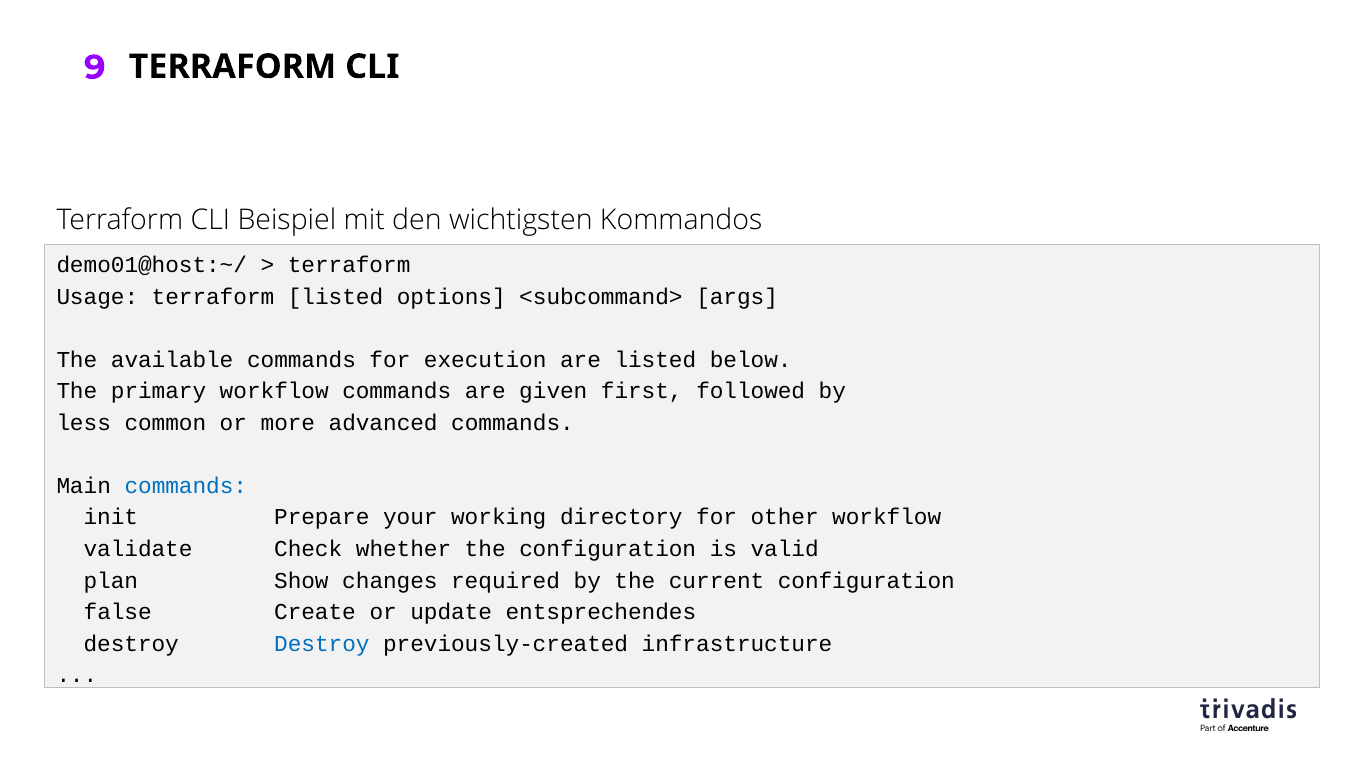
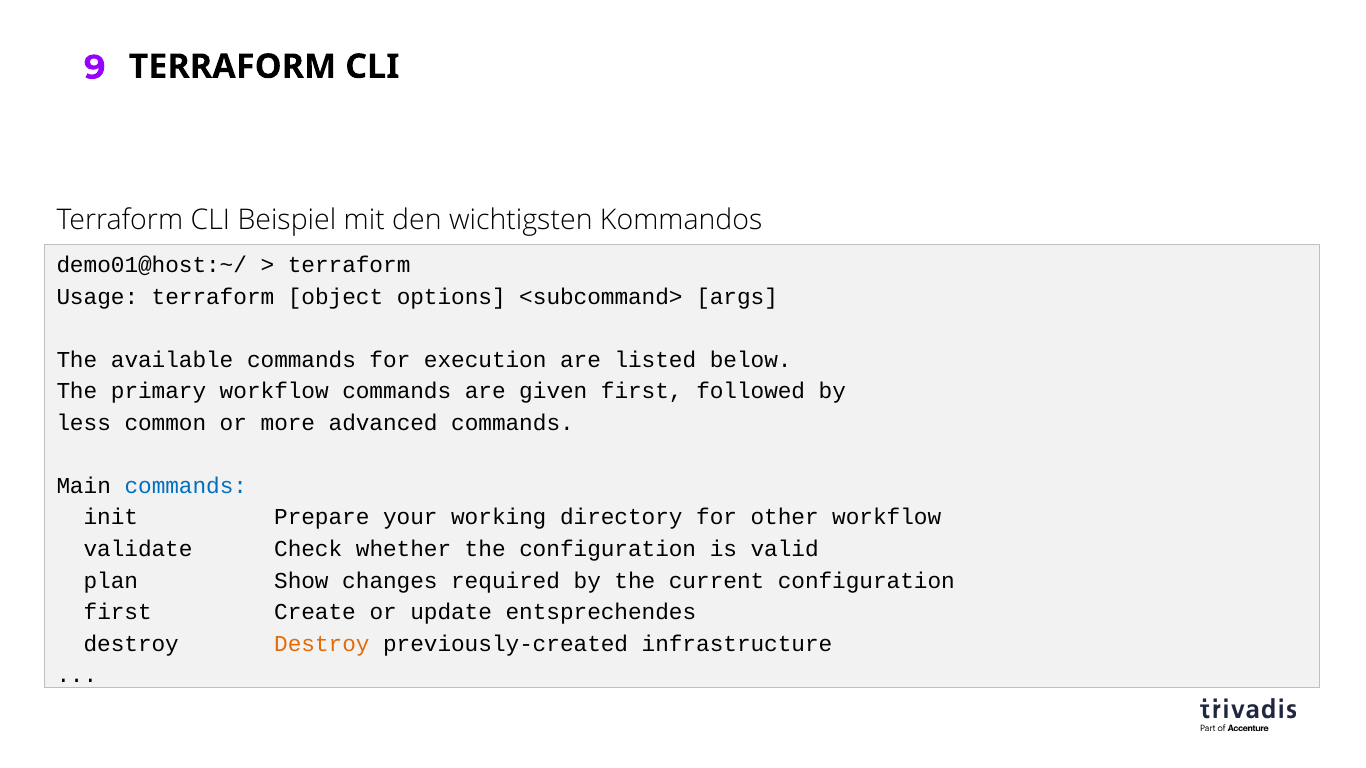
terraform listed: listed -> object (335, 297)
false: false -> first (118, 612)
Destroy colour: blue -> orange (322, 644)
